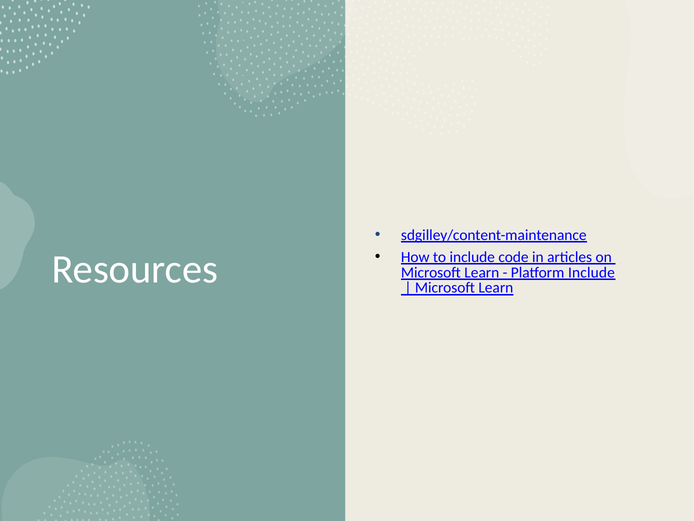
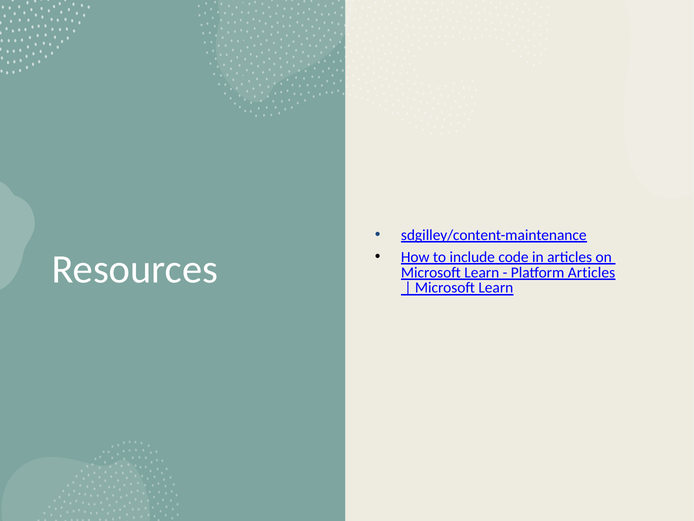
Platform Include: Include -> Articles (592, 272)
